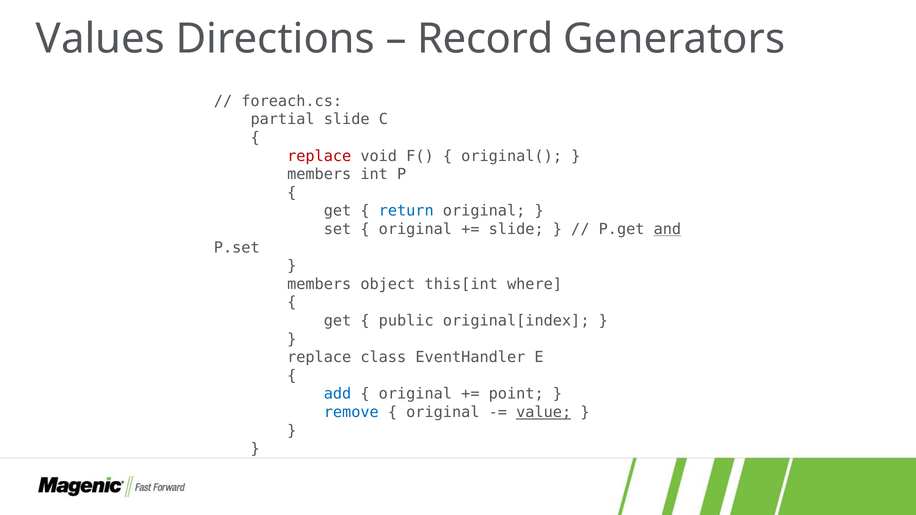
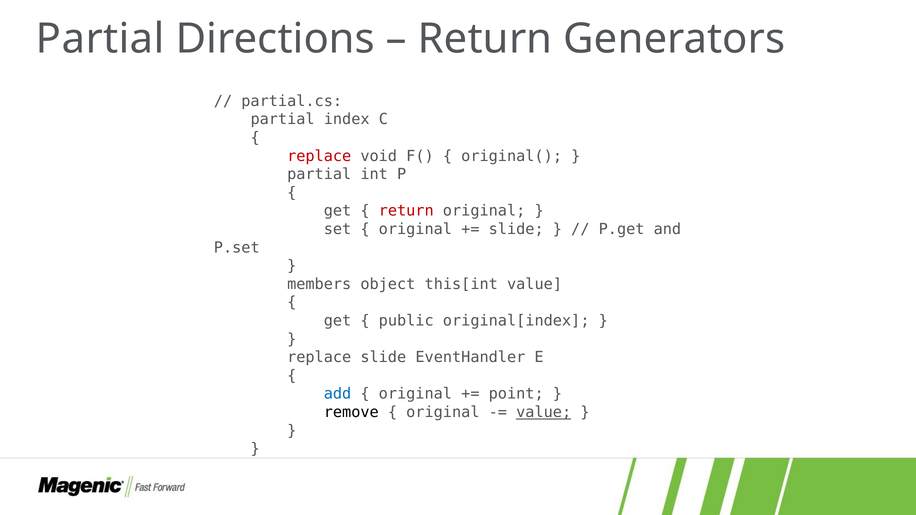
Values: Values -> Partial (100, 39)
Record: Record -> Return (485, 39)
foreach.cs: foreach.cs -> partial.cs (292, 101)
partial slide: slide -> index (347, 119)
members: members -> partial (319, 174)
return colour: blue -> red (406, 211)
and underline: present -> none (667, 229)
this[int where: where -> value (535, 284)
replace class: class -> slide (383, 358)
remove colour: blue -> black (351, 412)
